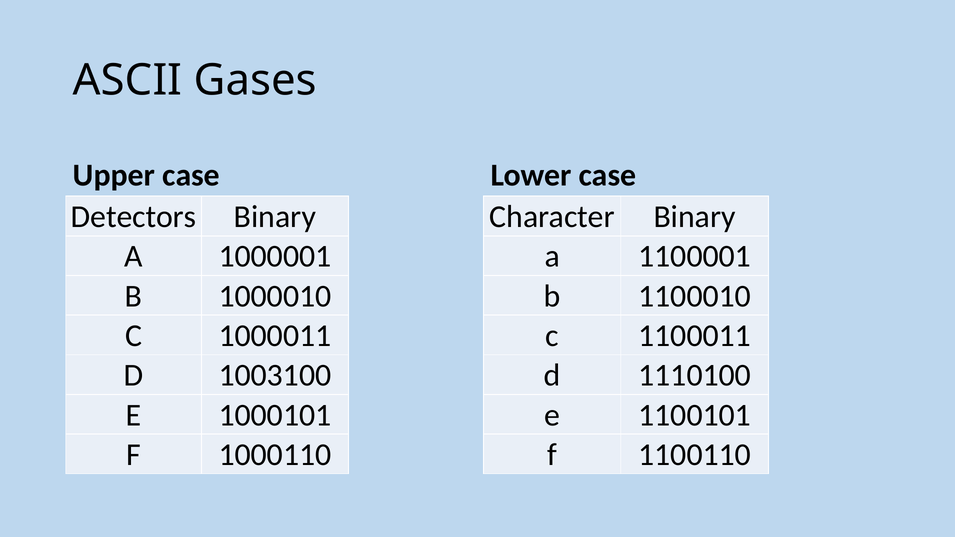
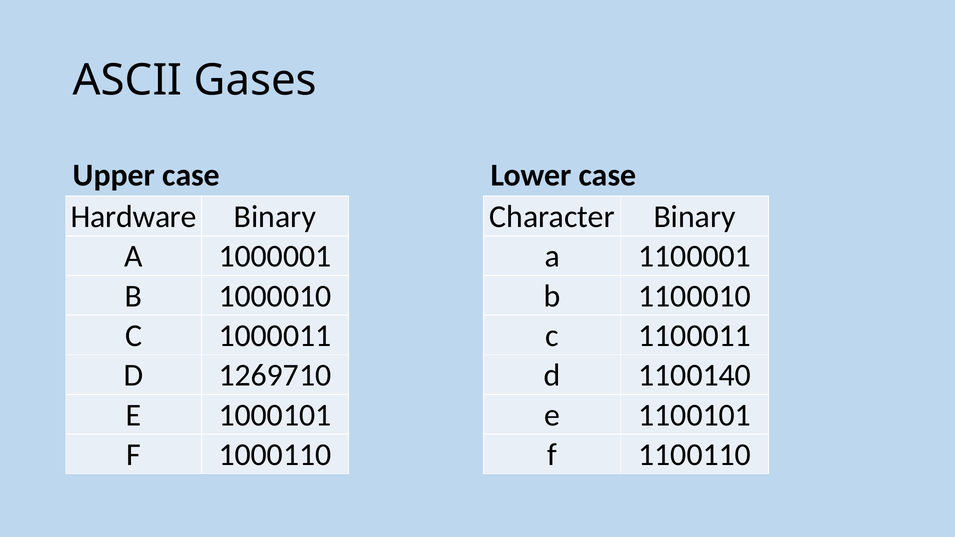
Detectors: Detectors -> Hardware (134, 217)
1003100: 1003100 -> 1269710 (275, 375)
1110100: 1110100 -> 1100140 (695, 375)
